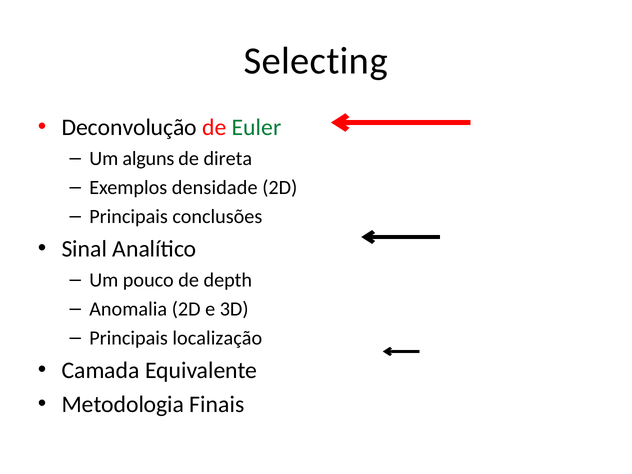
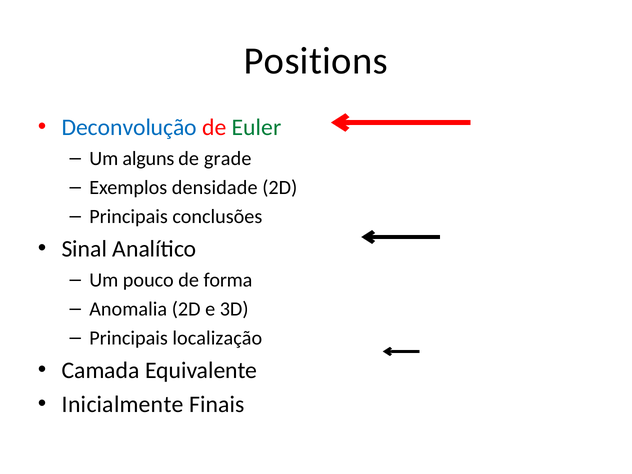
Selecting: Selecting -> Positions (316, 61)
Deconvolução colour: black -> blue (129, 127)
direta: direta -> grade (228, 158)
depth: depth -> forma (228, 280)
Metodologia: Metodologia -> Inicialmente (123, 404)
